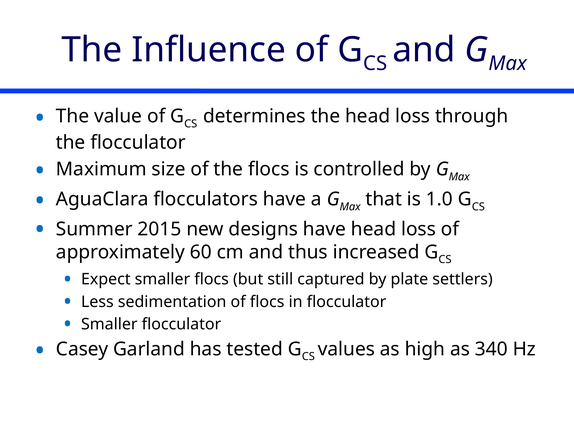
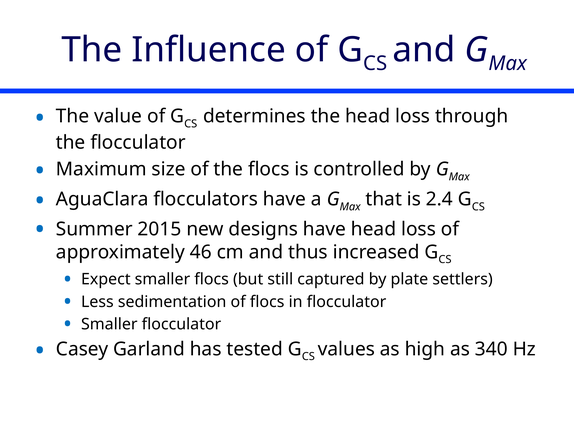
1.0: 1.0 -> 2.4 (439, 199)
60: 60 -> 46 (201, 252)
